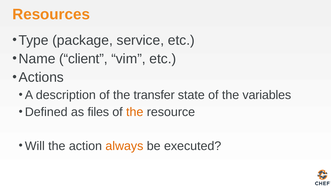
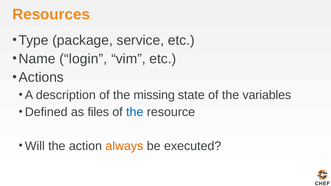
client: client -> login (83, 59)
transfer: transfer -> missing (154, 95)
the colour: orange -> blue (135, 112)
